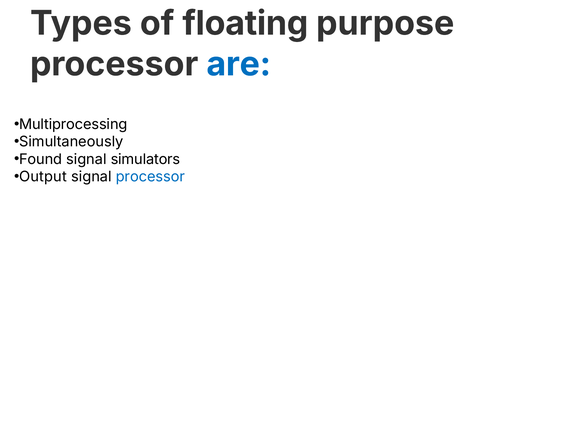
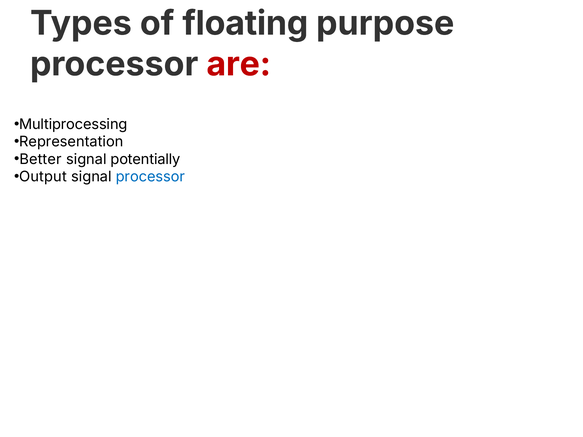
are colour: blue -> red (239, 64)
Simultaneously: Simultaneously -> Representation (71, 142)
Found: Found -> Better (41, 159)
simulators: simulators -> potentially (145, 159)
